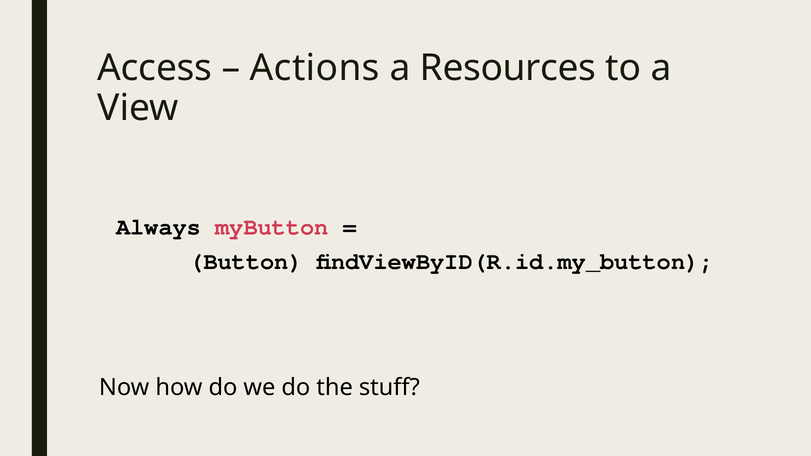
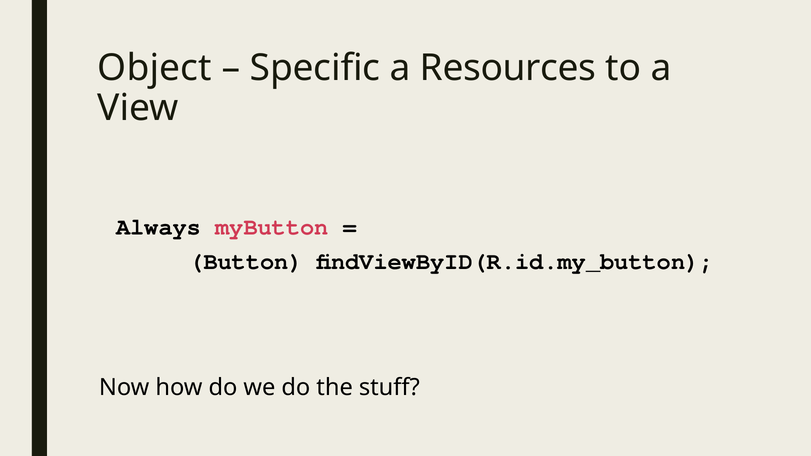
Access: Access -> Object (155, 68)
Actions: Actions -> Specific (315, 68)
